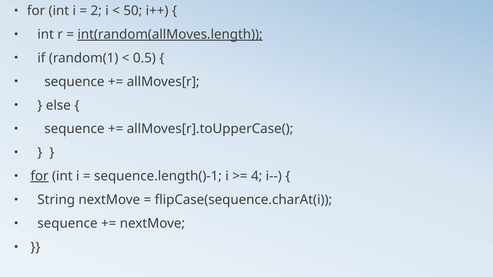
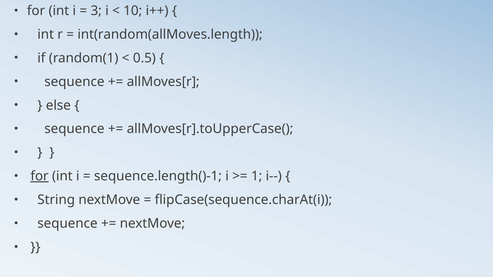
2: 2 -> 3 (96, 11)
50: 50 -> 10 (133, 11)
int(random(allMoves.length underline: present -> none (170, 34)
4: 4 -> 1 (257, 176)
